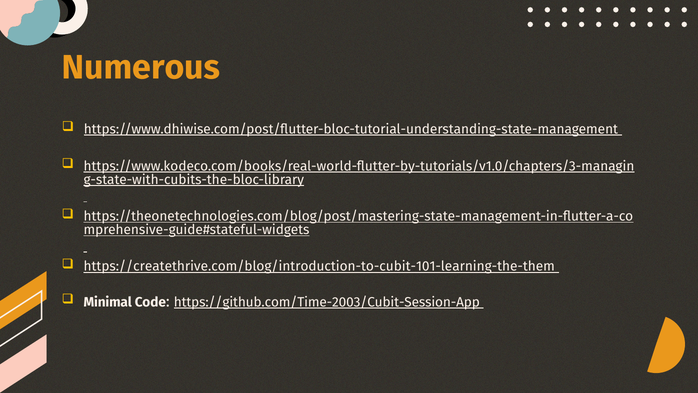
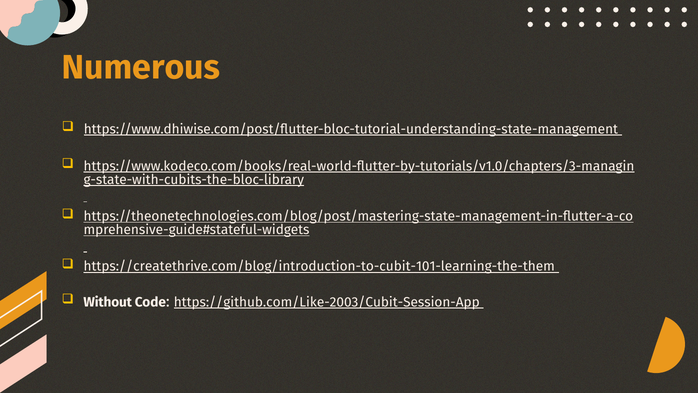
Minimal: Minimal -> Without (108, 302)
https://github.com/Time-2003/Cubit-Session-App: https://github.com/Time-2003/Cubit-Session-App -> https://github.com/Like-2003/Cubit-Session-App (327, 302)
